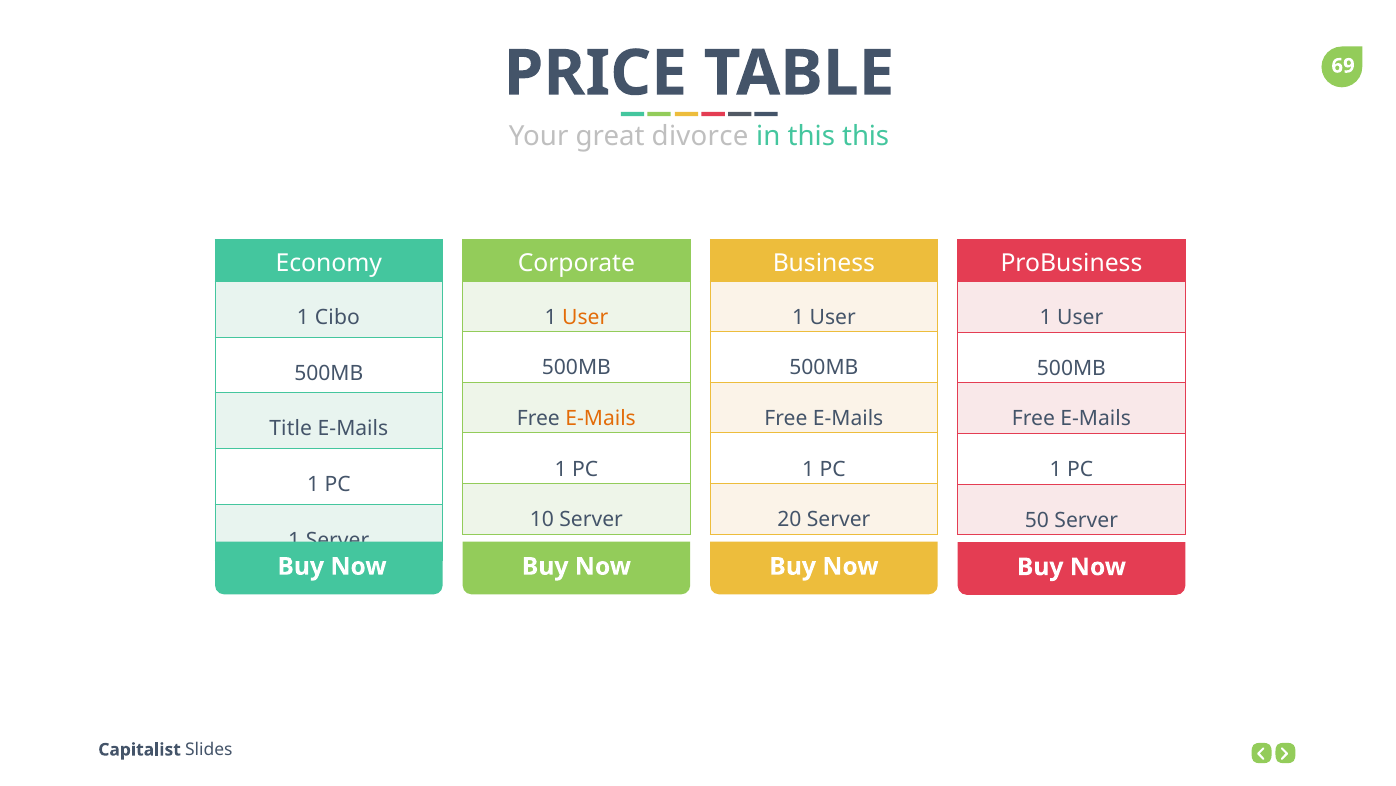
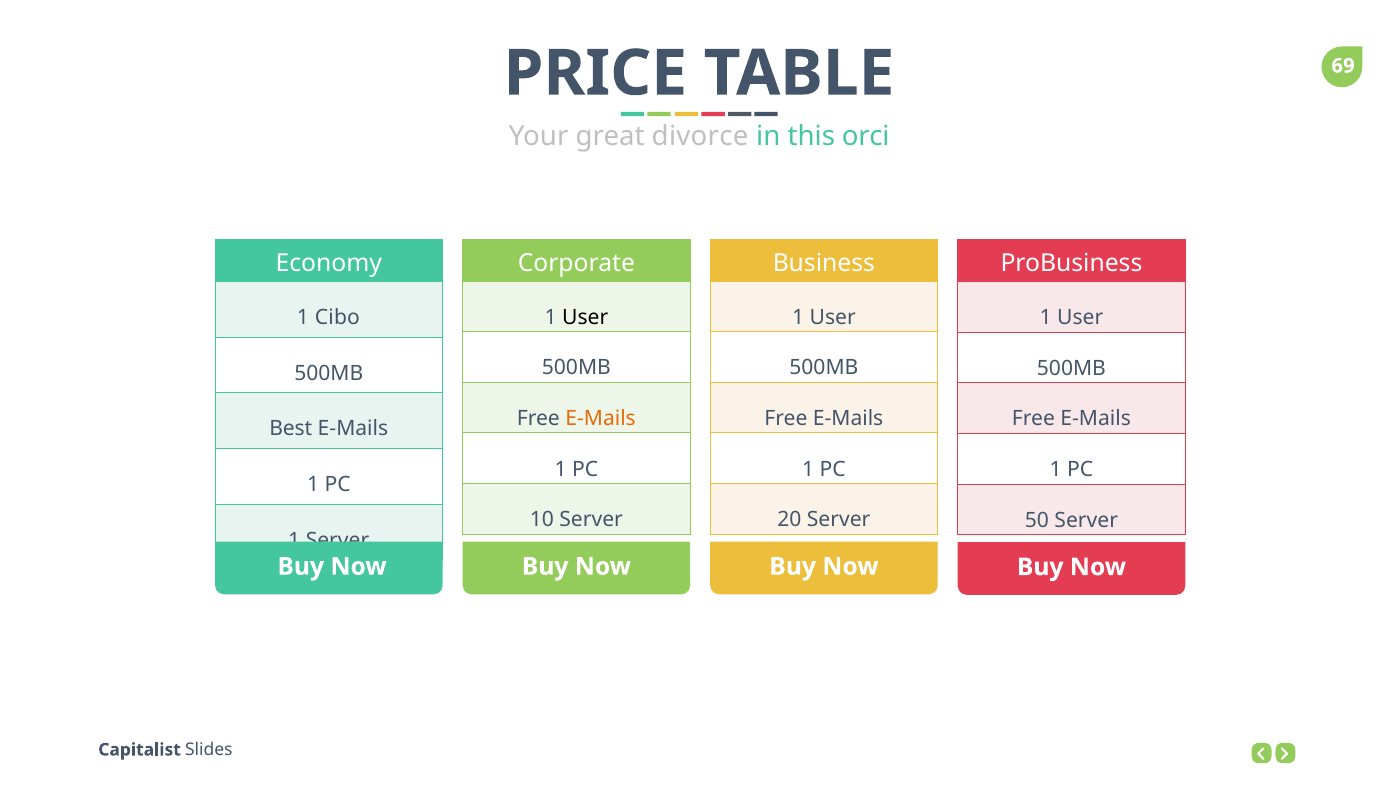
this this: this -> orci (866, 136)
User colour: orange -> black (585, 317)
Title: Title -> Best (291, 429)
